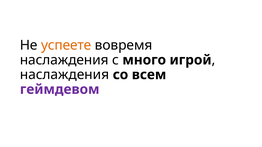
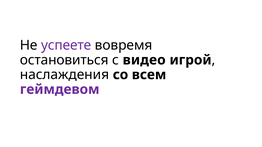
успеете colour: orange -> purple (66, 45)
наслаждения: наслаждения -> остановиться (64, 60)
много: много -> видео (144, 60)
